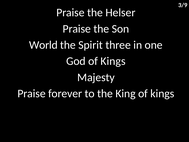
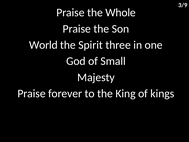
Helser: Helser -> Whole (121, 13)
God of Kings: Kings -> Small (113, 61)
